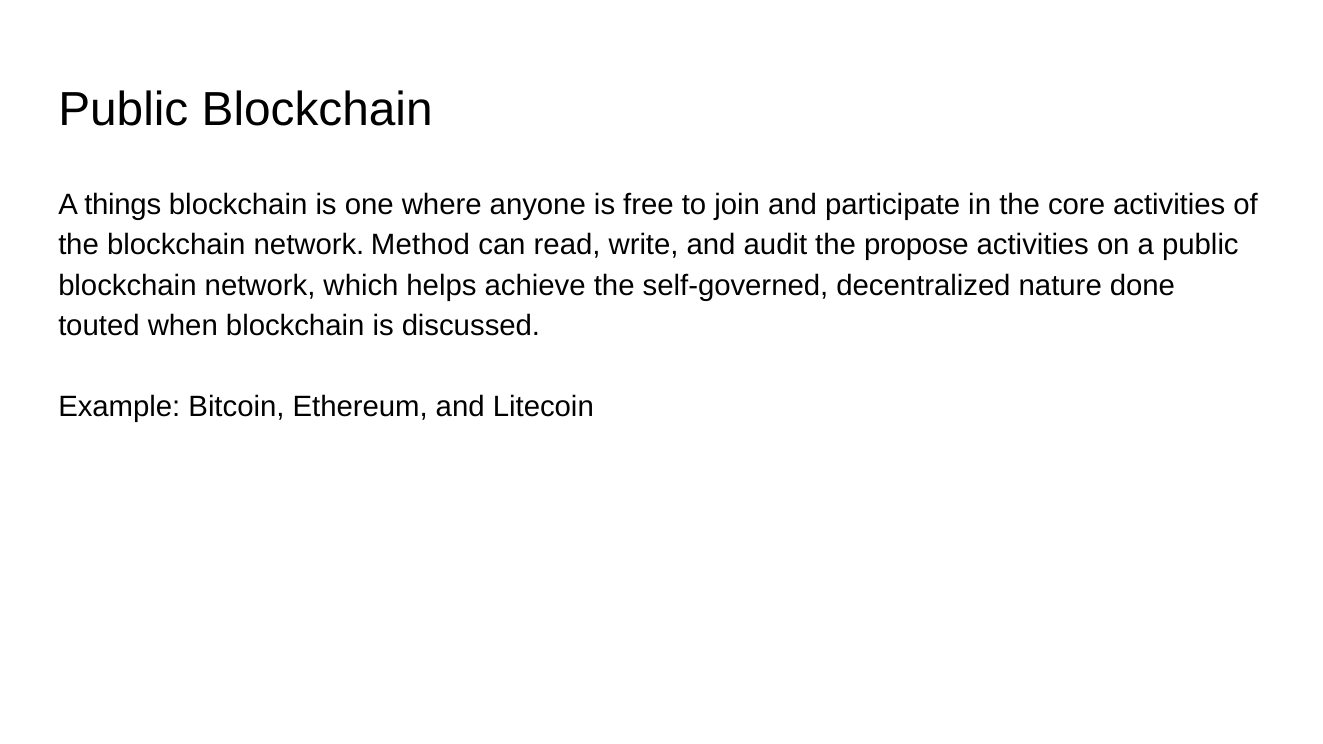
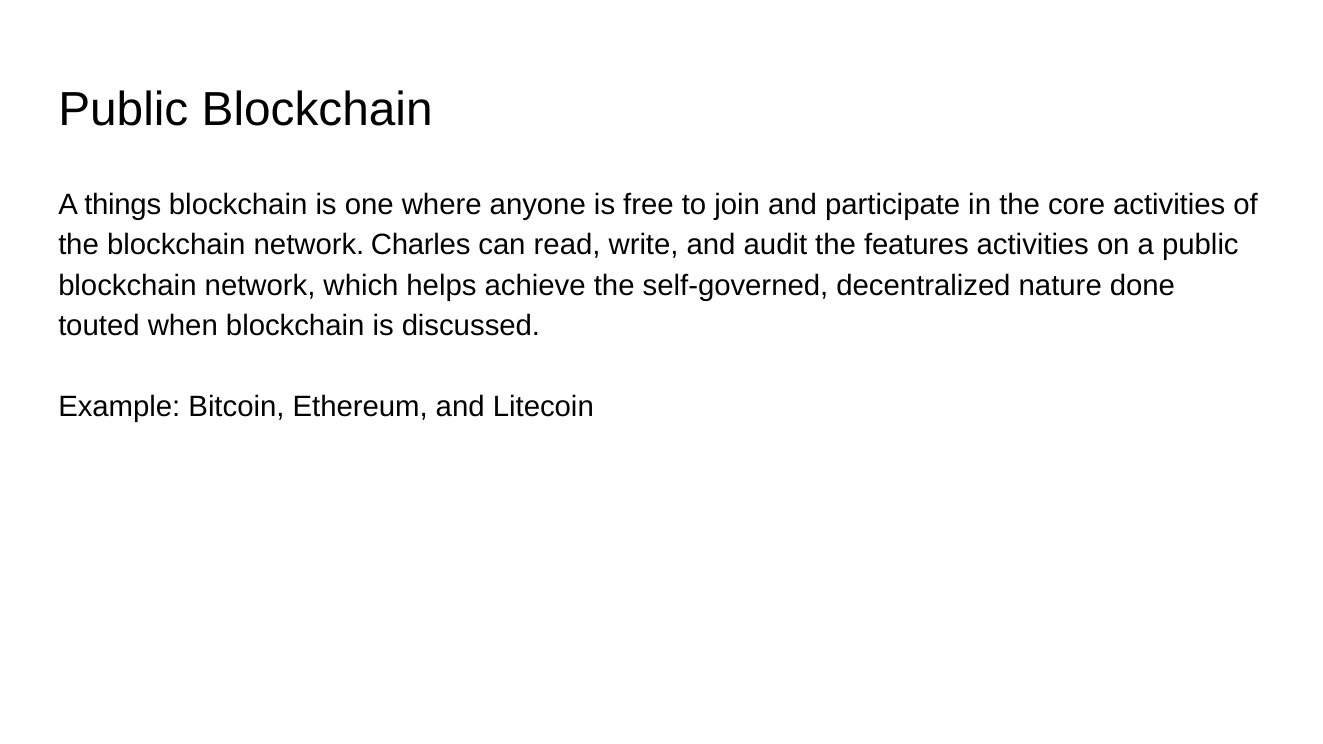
Method: Method -> Charles (421, 245)
propose: propose -> features (916, 245)
